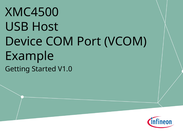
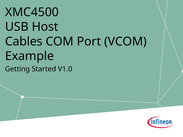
Device: Device -> Cables (24, 42)
